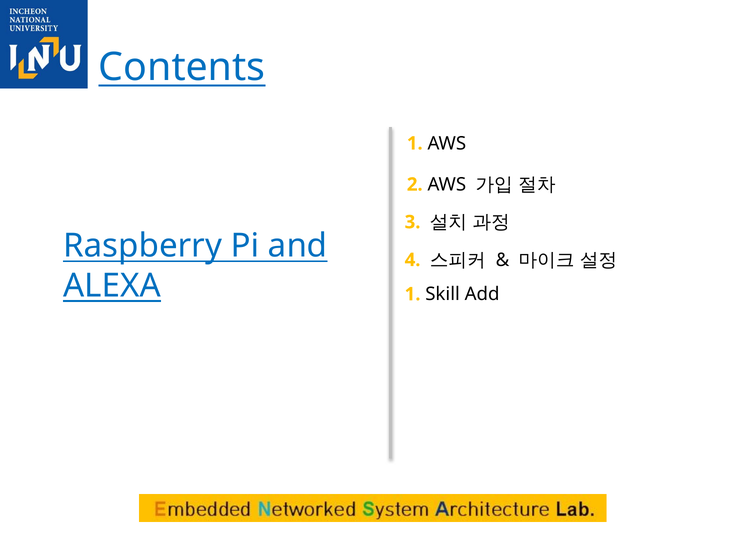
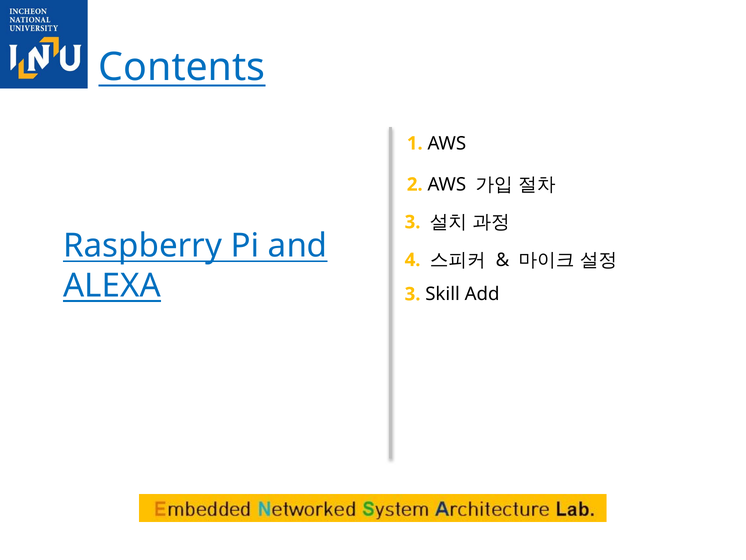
ALEXA 1: 1 -> 3 (413, 294)
